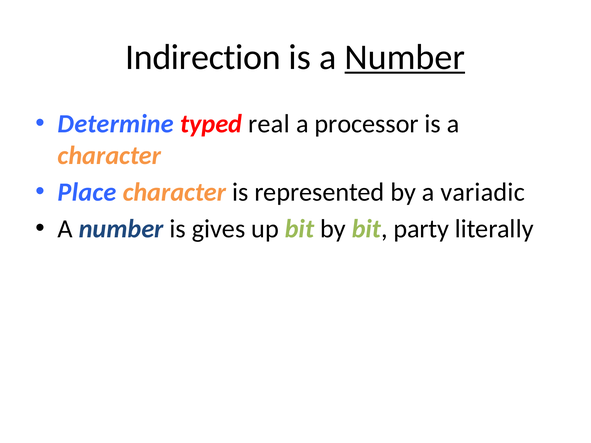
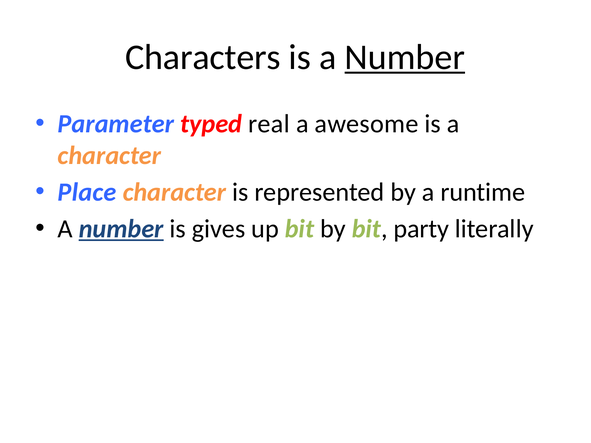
Indirection: Indirection -> Characters (203, 57)
Determine: Determine -> Parameter (116, 124)
processor: processor -> awesome (366, 124)
variadic: variadic -> runtime (483, 192)
number underline: none -> present (121, 229)
